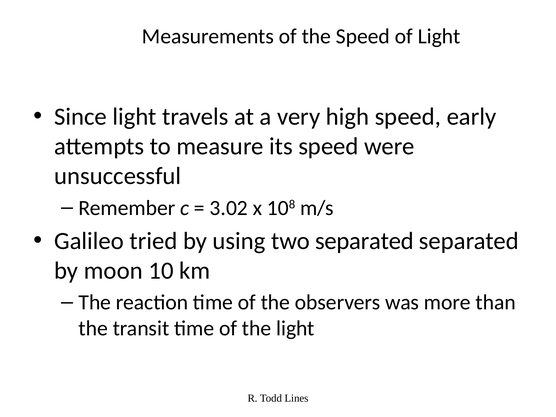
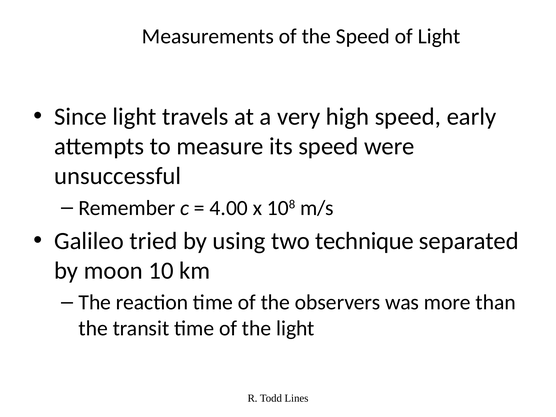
3.02: 3.02 -> 4.00 (229, 208)
two separated: separated -> technique (364, 241)
